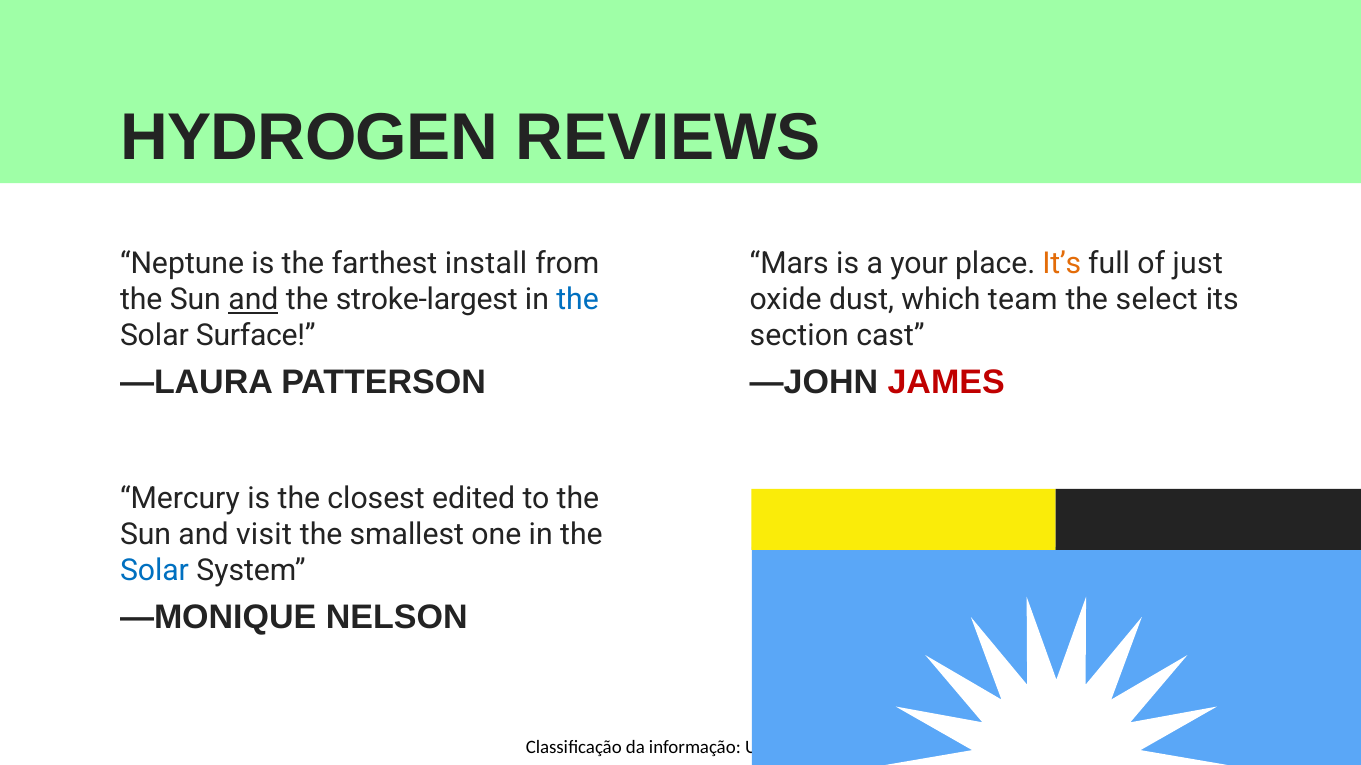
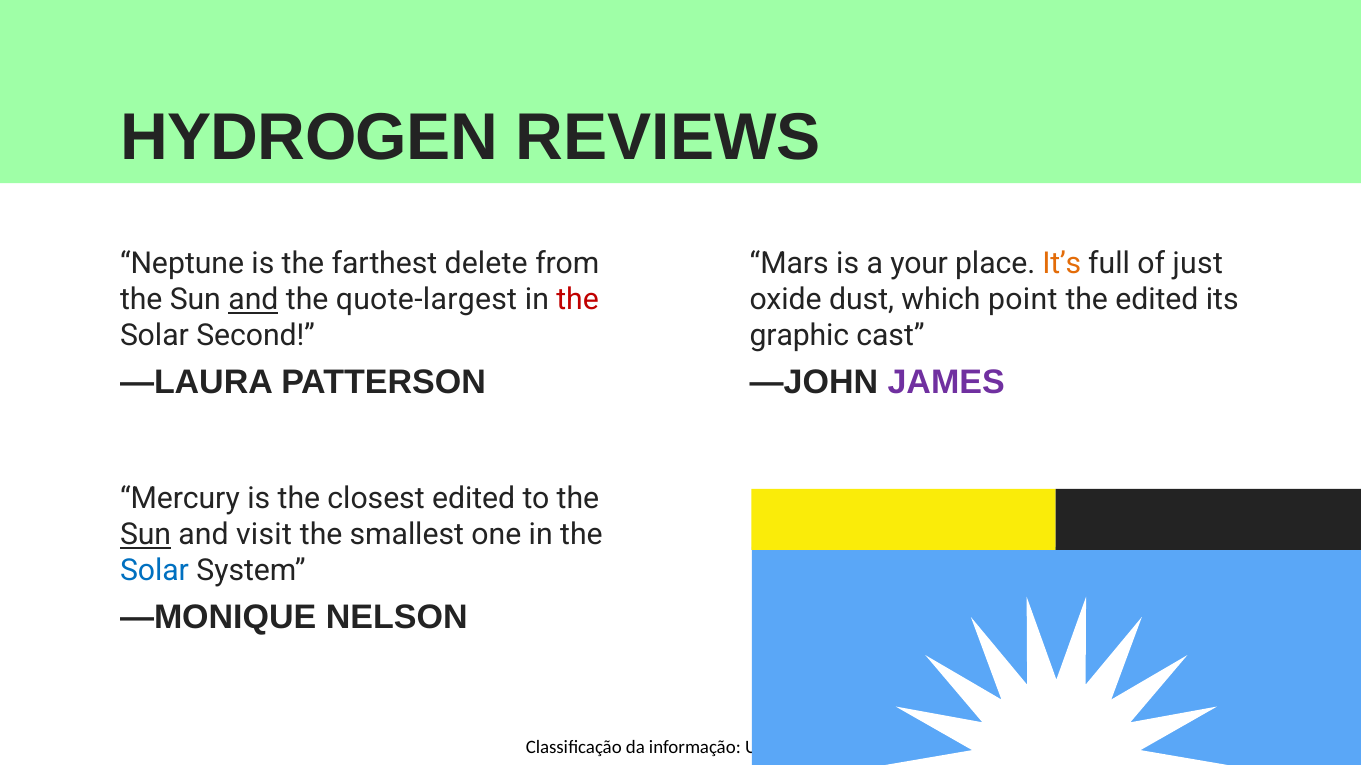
install: install -> delete (486, 264)
stroke-largest: stroke-largest -> quote-largest (426, 300)
the colour: blue -> red (578, 300)
team: team -> point (1023, 300)
the select: select -> edited (1157, 300)
Surface: Surface -> Second (256, 336)
section: section -> graphic (799, 336)
JAMES colour: red -> purple (946, 382)
Sun underline: none -> present (146, 535)
